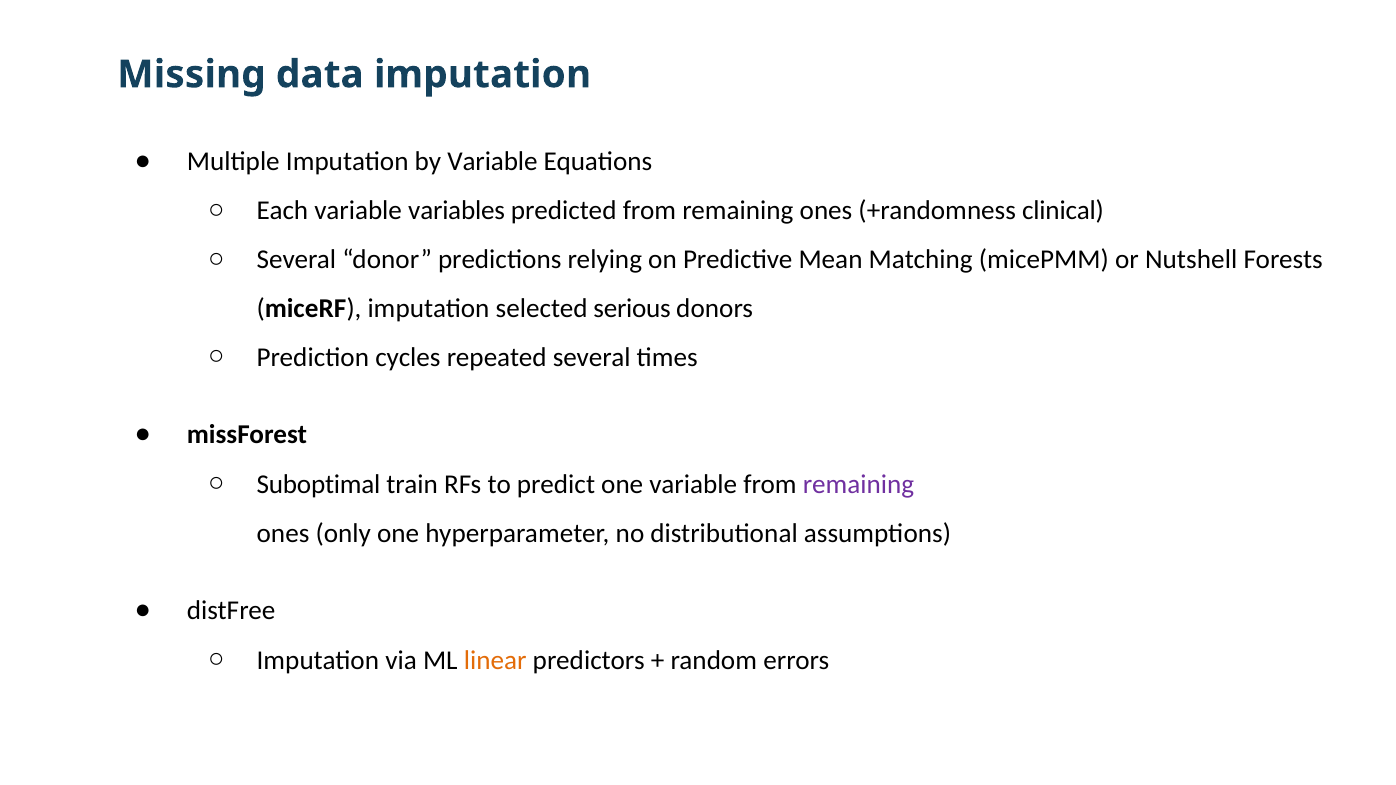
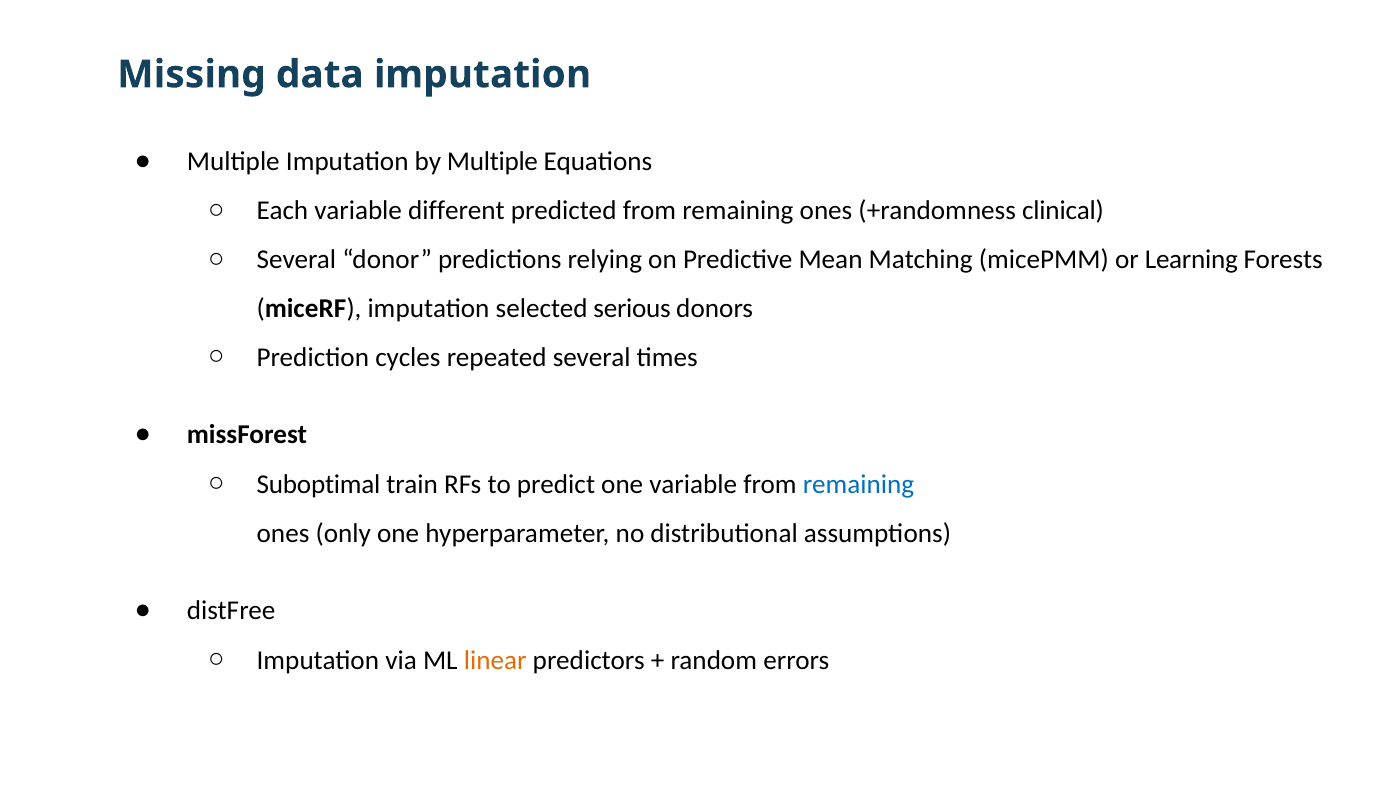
by Variable: Variable -> Multiple (492, 161)
variables: variables -> different (456, 211)
Nutshell: Nutshell -> Learning (1191, 260)
remaining colour: purple -> blue (858, 484)
